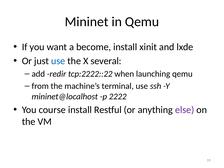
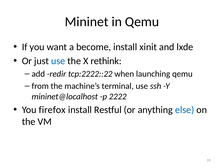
several: several -> rethink (106, 61)
course: course -> firefox (52, 110)
else colour: purple -> blue (185, 110)
